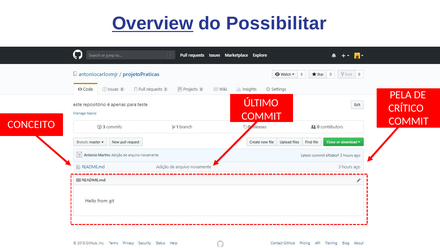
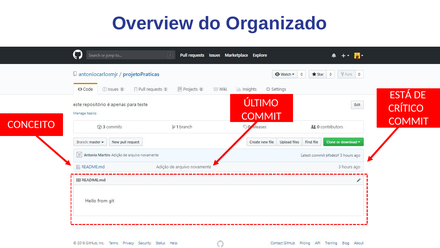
Overview underline: present -> none (153, 24)
Possibilitar: Possibilitar -> Organizado (276, 24)
PELA: PELA -> ESTÁ (401, 95)
